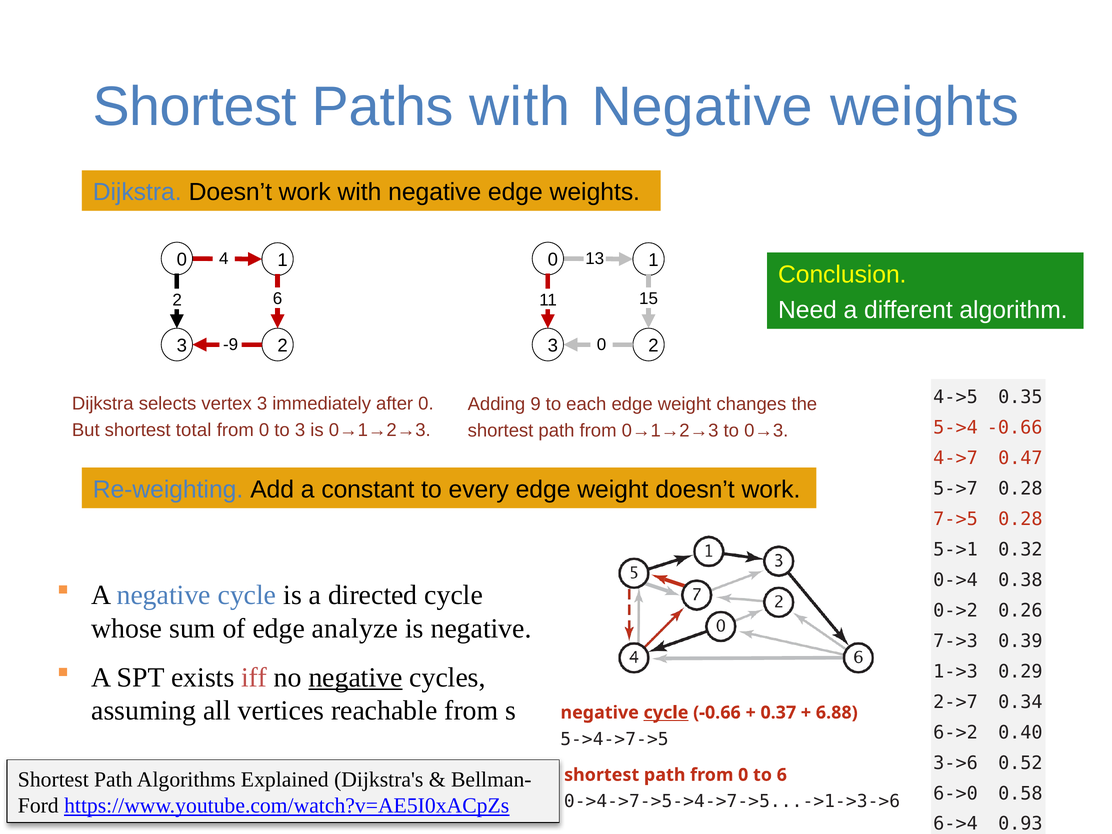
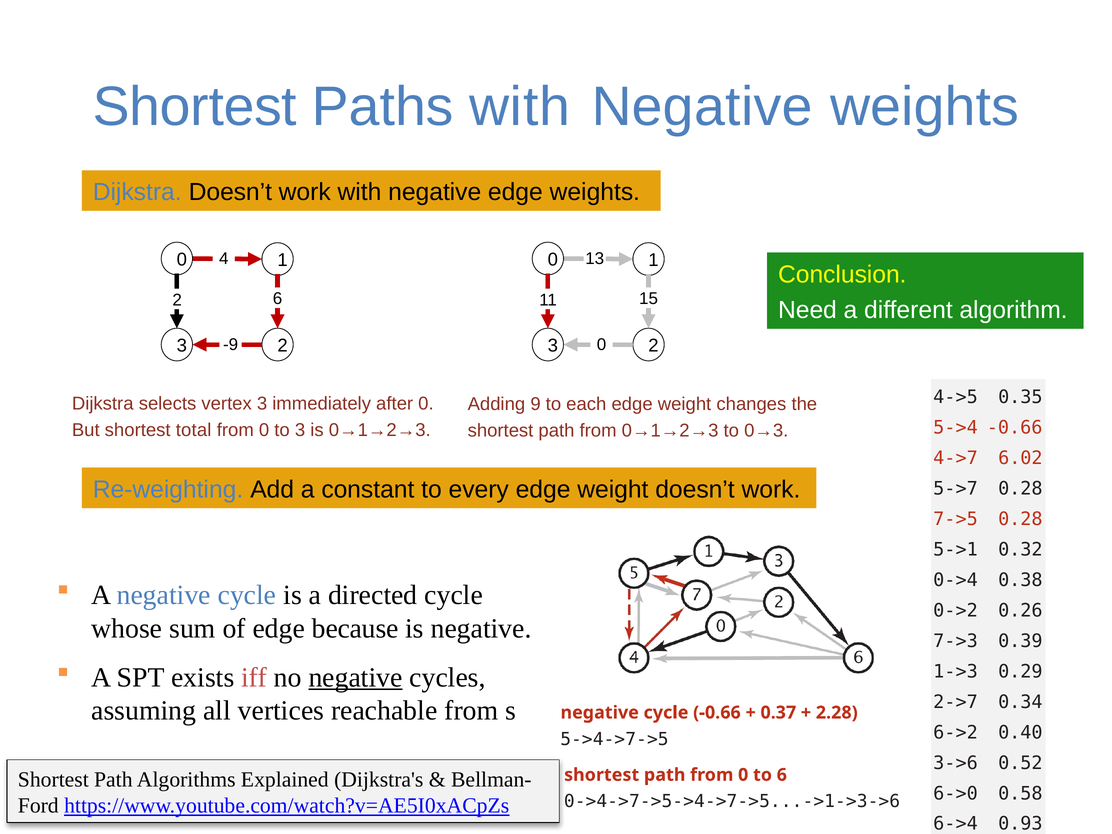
0.47: 0.47 -> 6.02 (1020, 458)
analyze: analyze -> because (355, 629)
cycle underline: present -> none (666, 713)
6.88: 6.88 -> 2.28 (837, 713)
